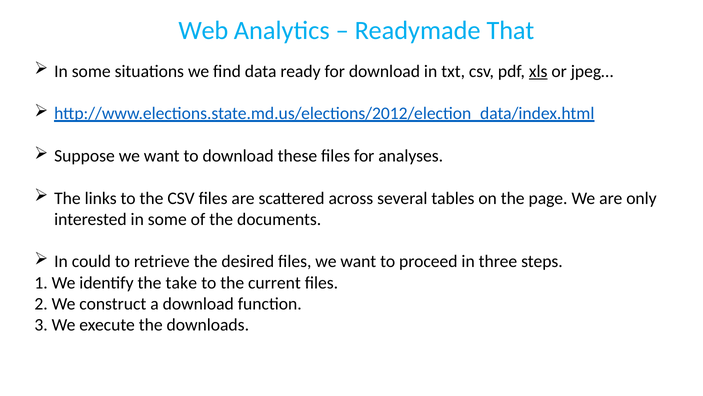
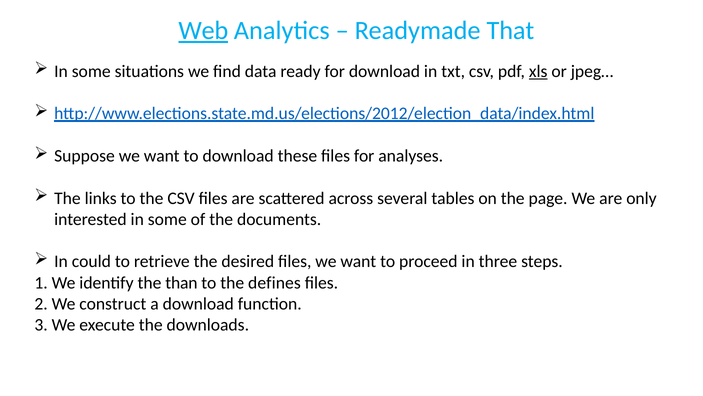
Web underline: none -> present (203, 31)
take: take -> than (181, 282)
current: current -> defines (274, 282)
